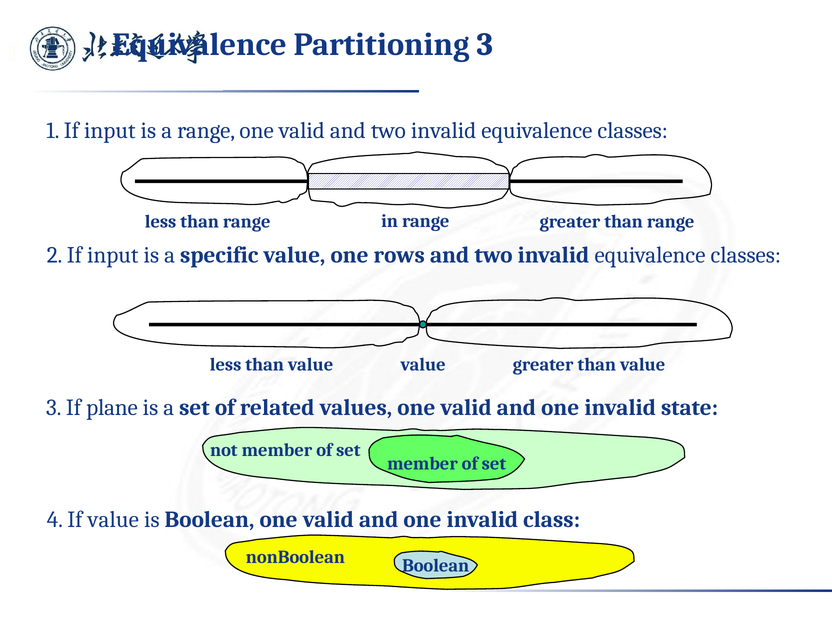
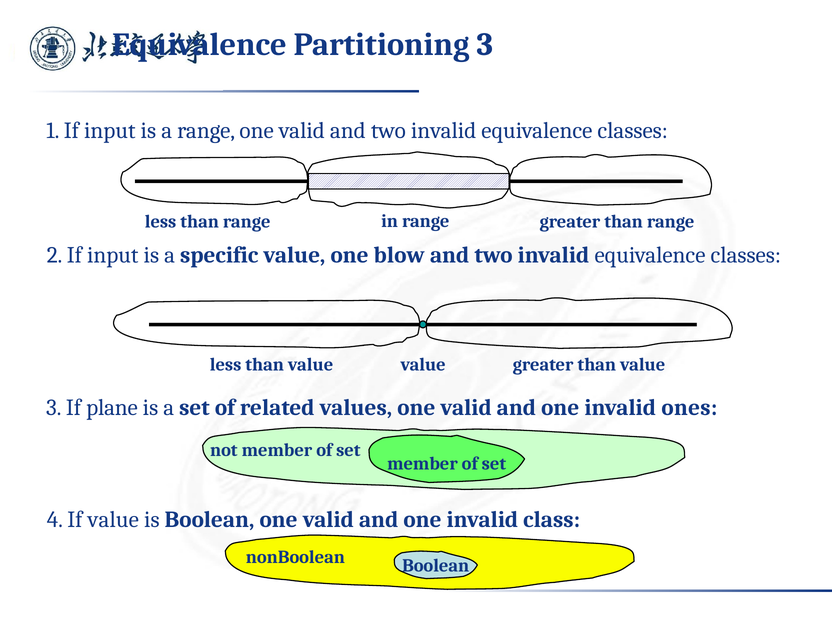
rows: rows -> blow (399, 255)
state: state -> ones (689, 408)
